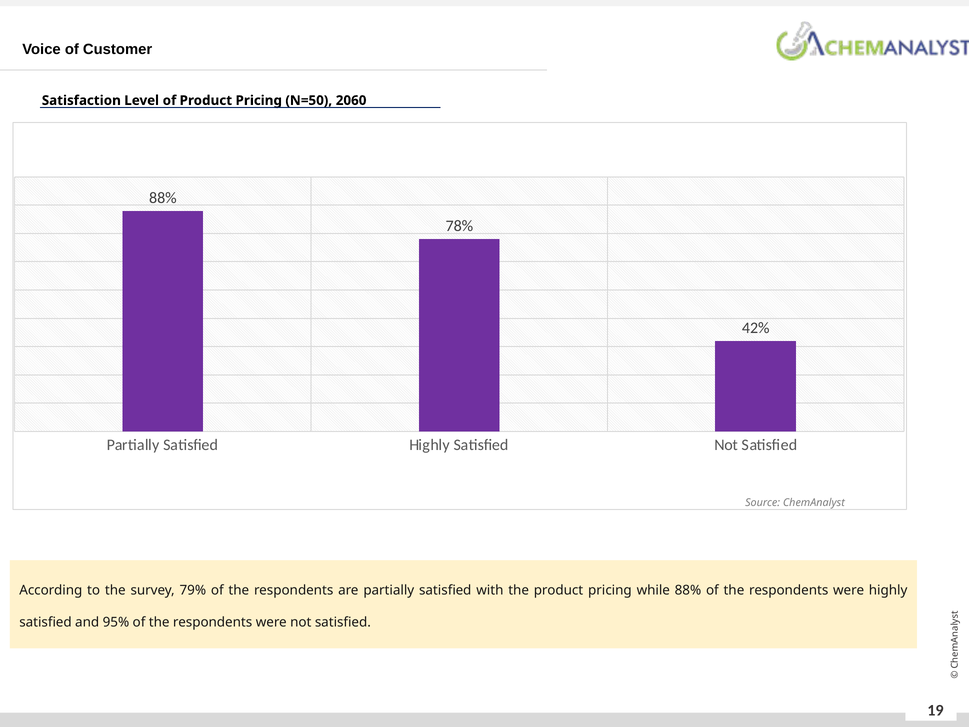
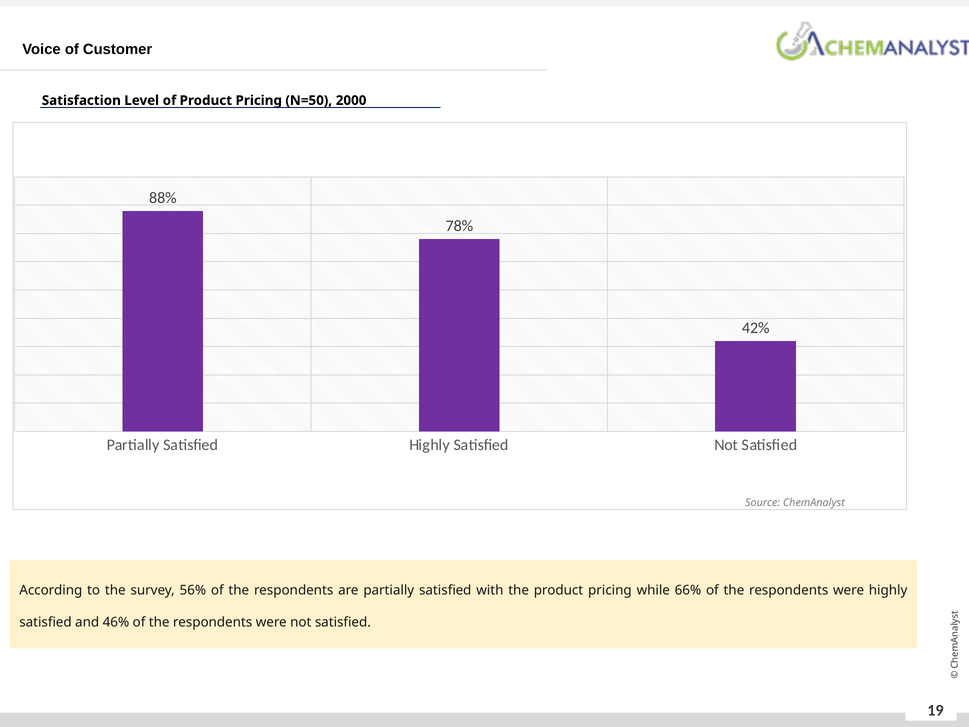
2060: 2060 -> 2000 (351, 100)
79%: 79% -> 56% (193, 590)
while 88%: 88% -> 66% (688, 590)
95%: 95% -> 46% (116, 622)
